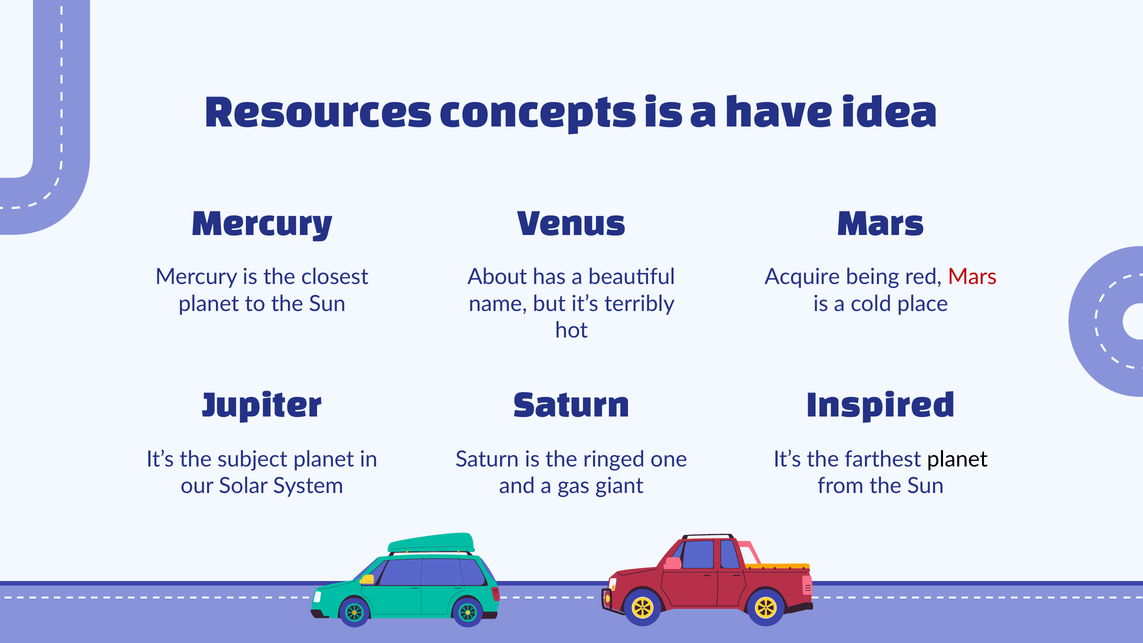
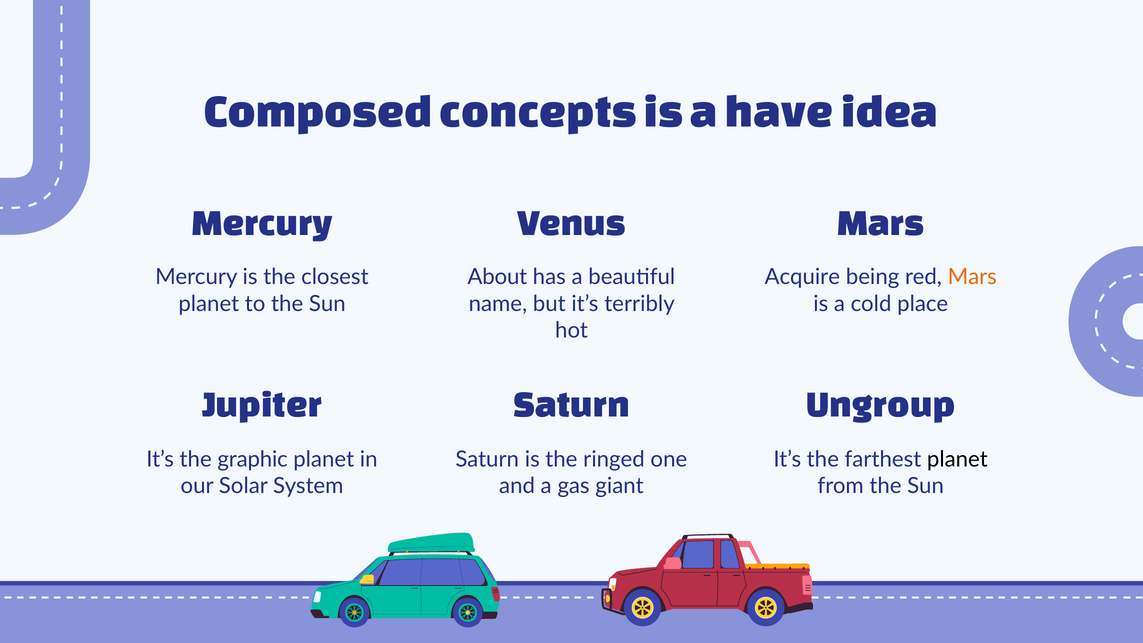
Resources: Resources -> Composed (318, 111)
Mars colour: red -> orange (972, 277)
Inspired: Inspired -> Ungroup (881, 404)
subject: subject -> graphic (253, 459)
